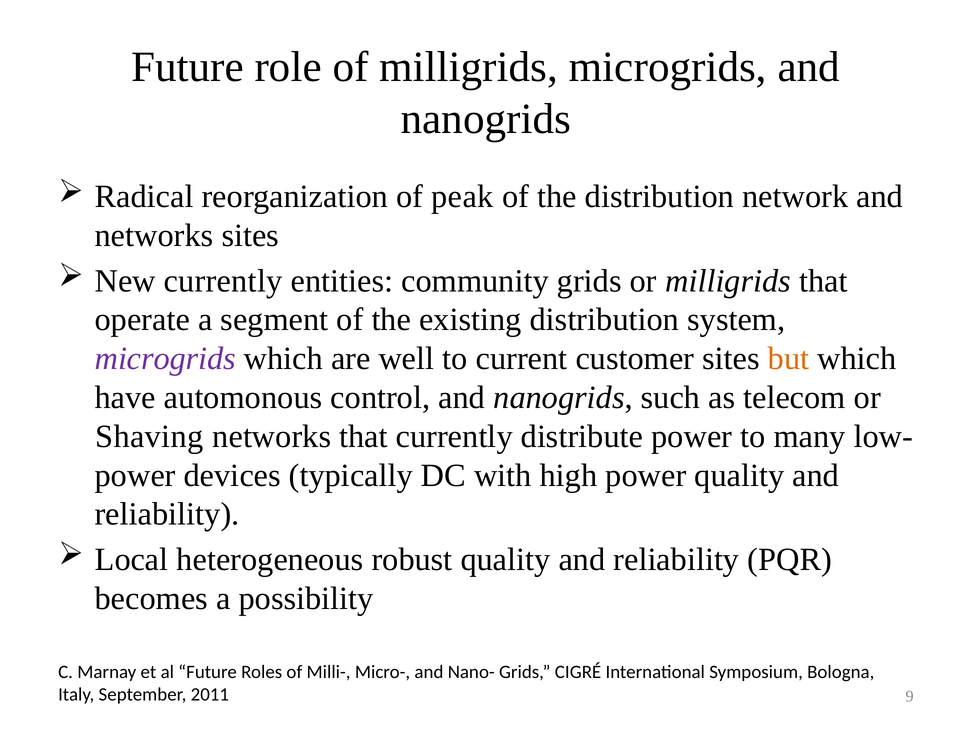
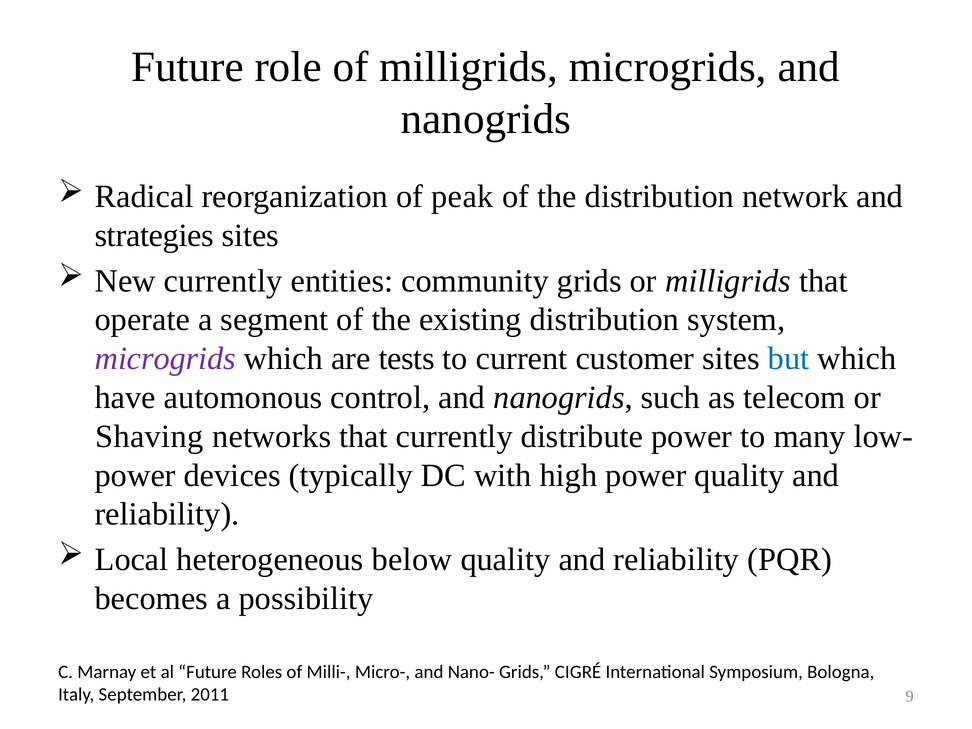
networks: networks -> strategies (154, 236)
well: well -> tests (407, 359)
but colour: orange -> blue (789, 359)
robust: robust -> below (412, 560)
